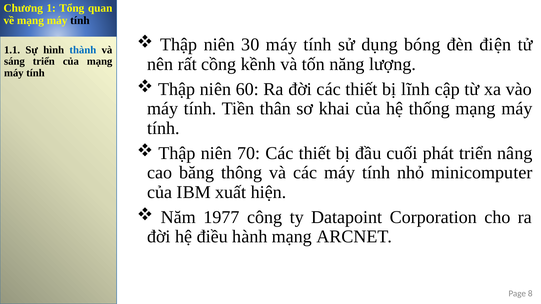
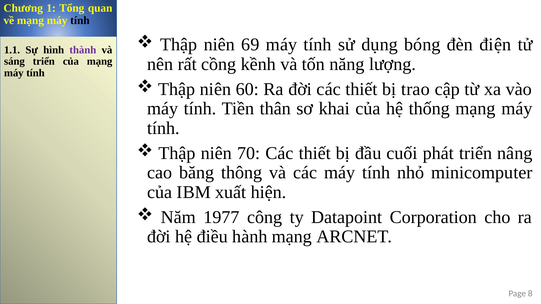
30: 30 -> 69 (250, 45)
thành colour: blue -> purple (83, 50)
lĩnh: lĩnh -> trao (415, 89)
